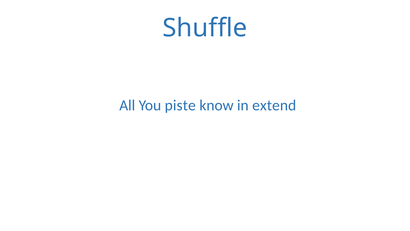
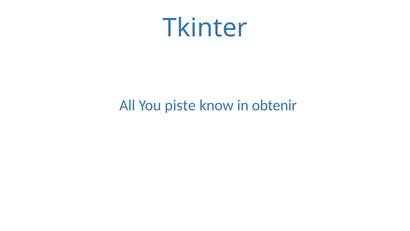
Shuffle: Shuffle -> Tkinter (205, 28)
extend: extend -> obtenir (274, 105)
